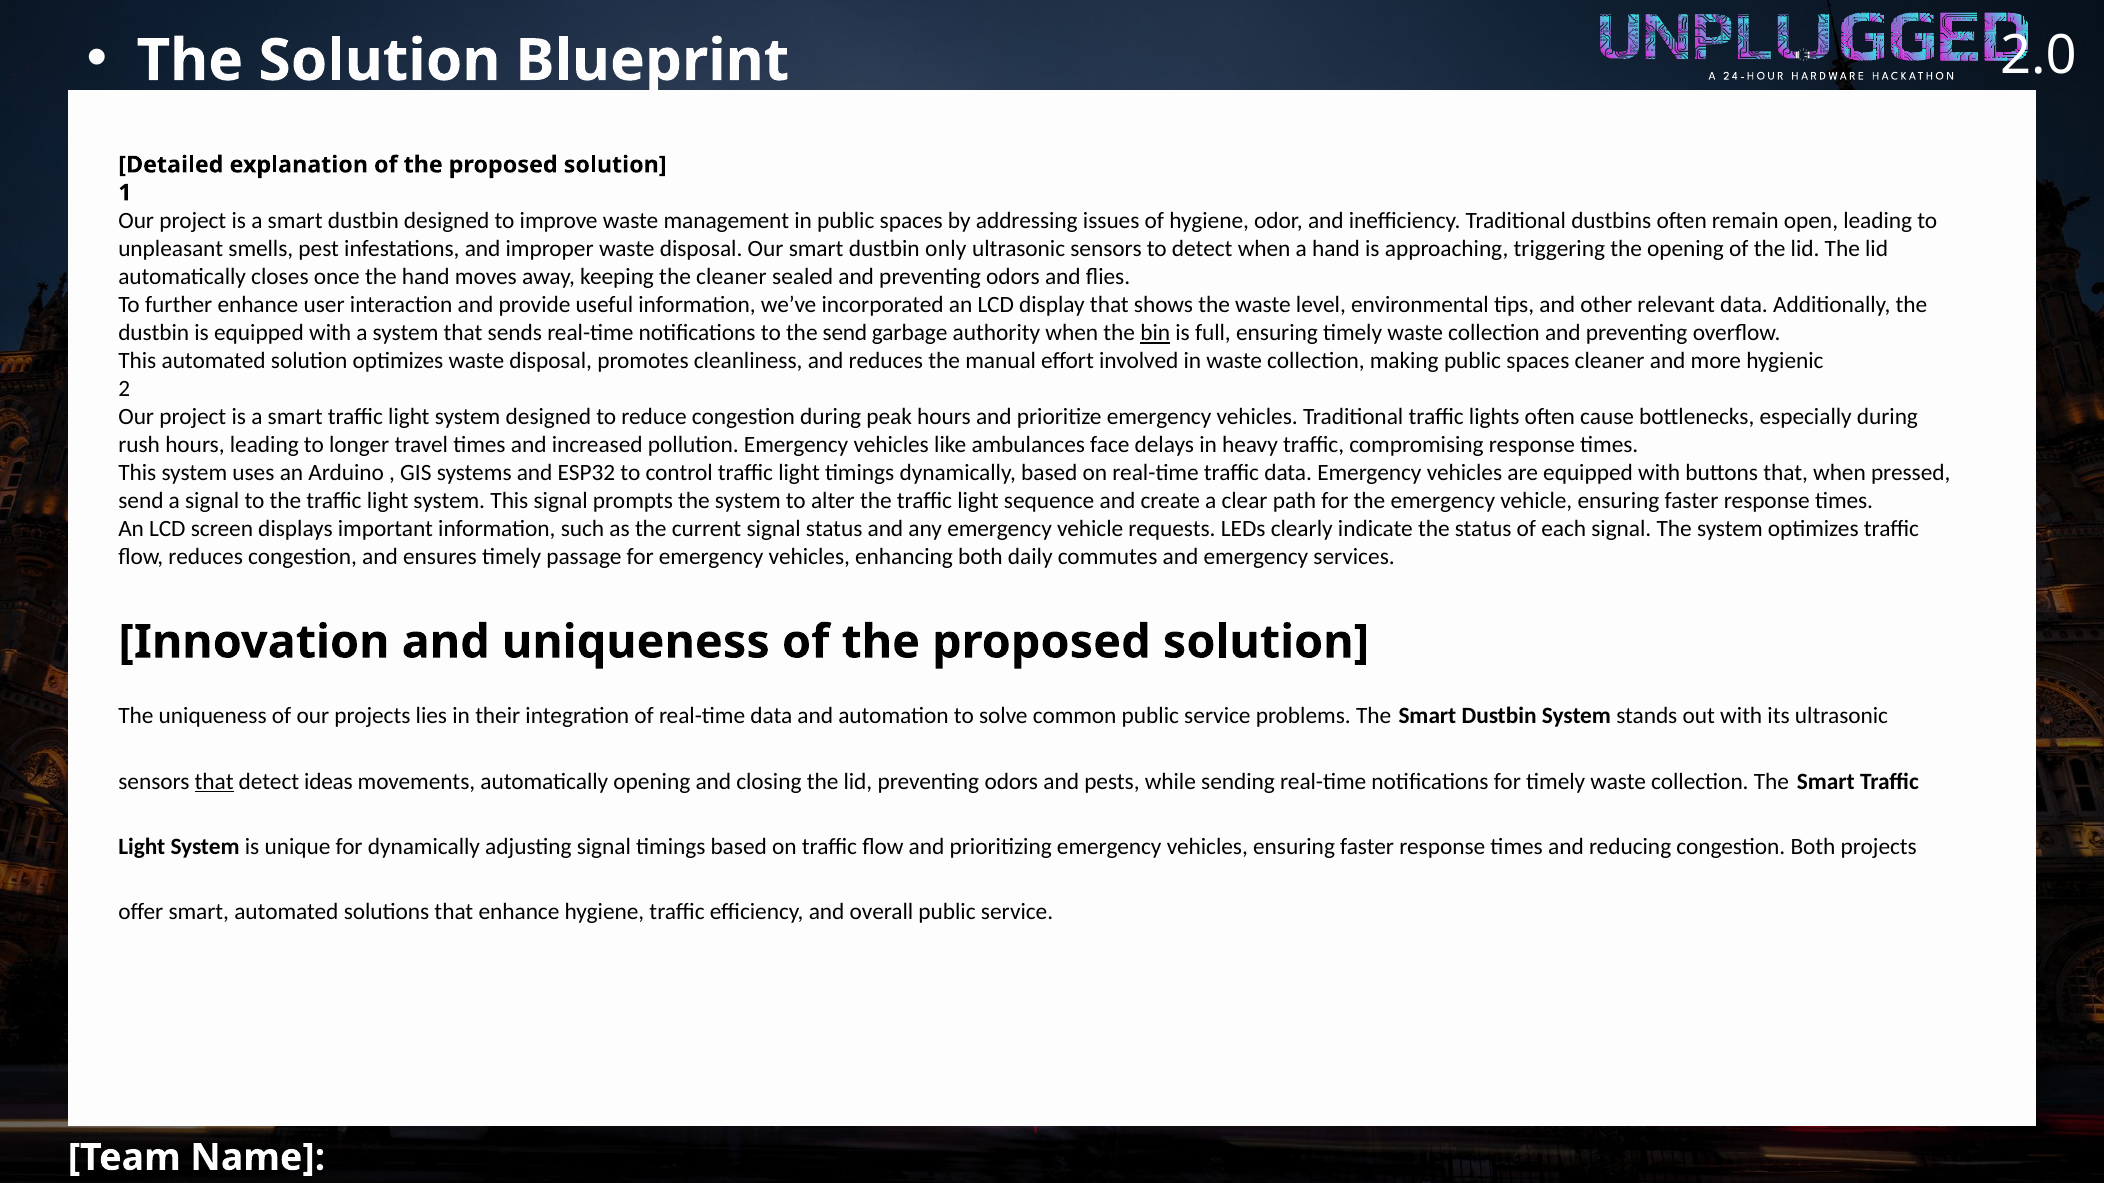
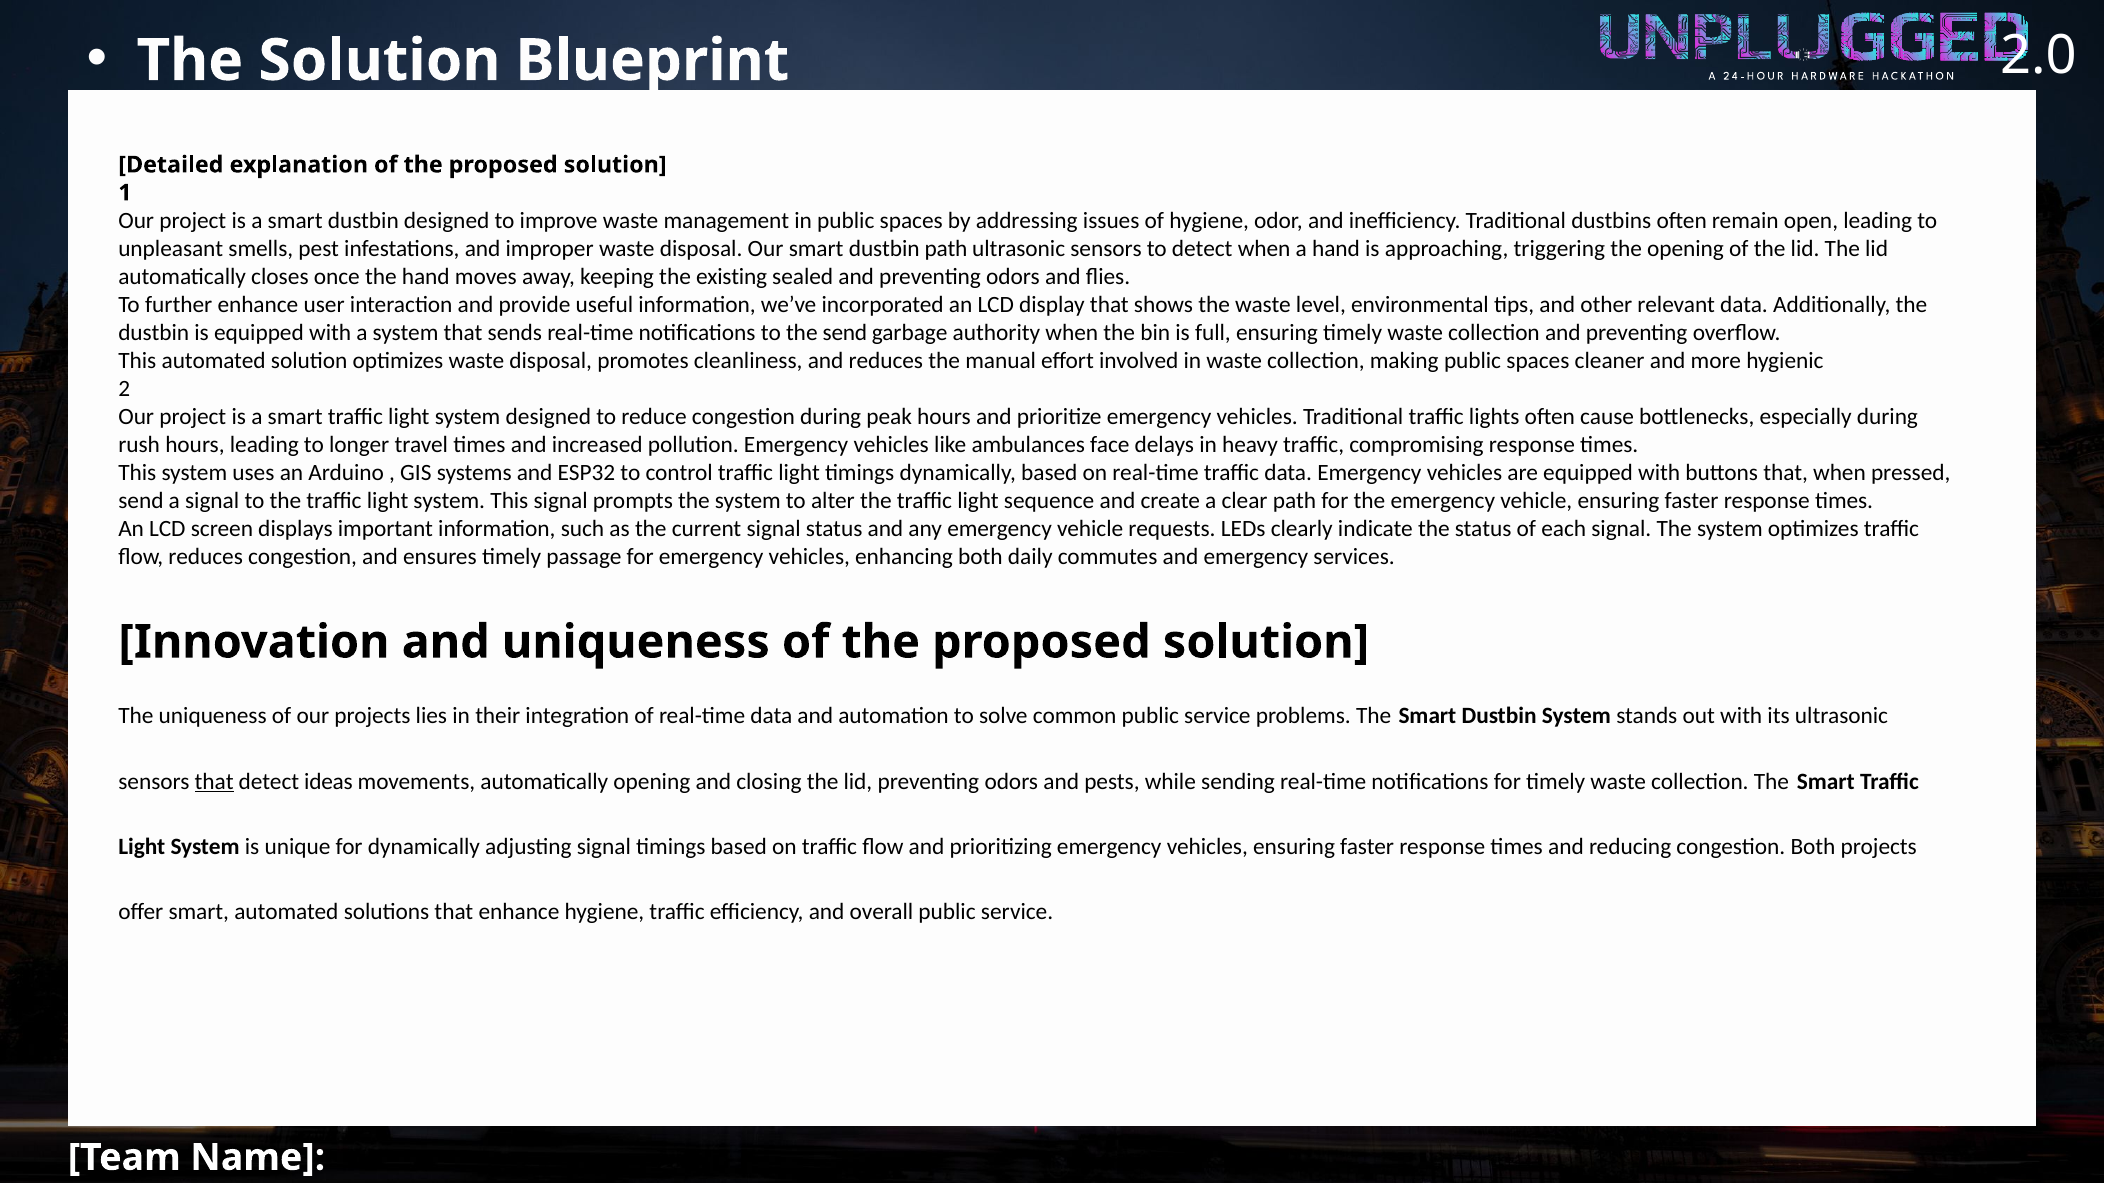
dustbin only: only -> path (946, 249)
the cleaner: cleaner -> existing (732, 277)
bin underline: present -> none (1155, 333)
